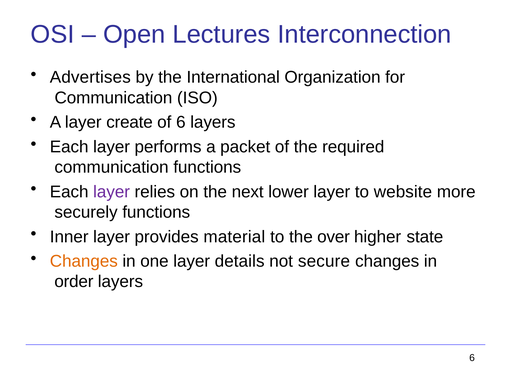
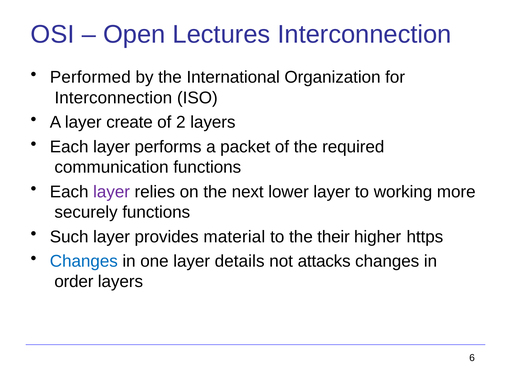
Advertises: Advertises -> Performed (90, 77)
Communication: Communication -> Interconnection (113, 98)
of 6: 6 -> 2 (181, 122)
website: website -> working (403, 192)
Inner: Inner -> Such (69, 237)
over: over -> their (334, 237)
state: state -> https (425, 237)
Changes colour: orange -> blue (84, 261)
secure: secure -> attacks (324, 261)
